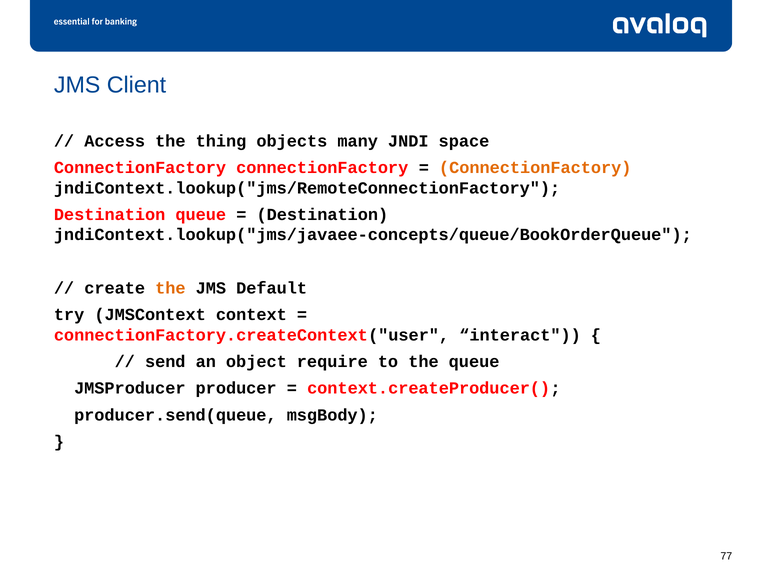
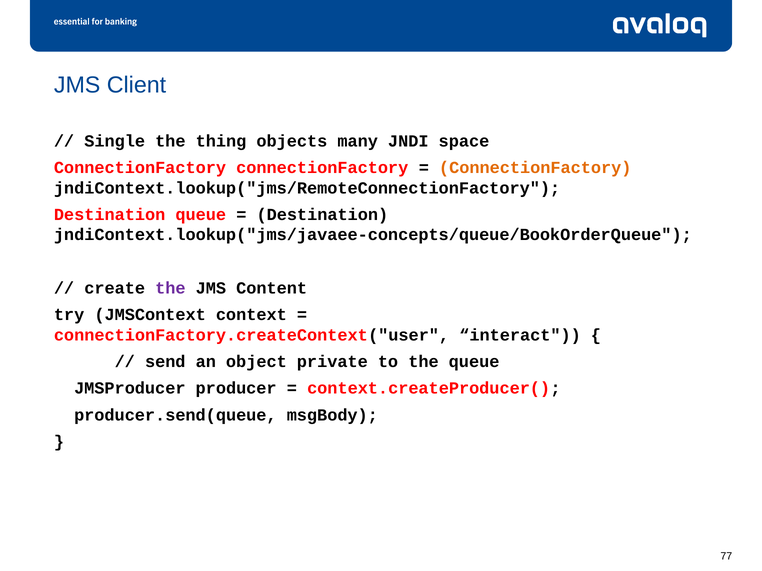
Access: Access -> Single (115, 141)
the colour: orange -> purple (170, 288)
Default: Default -> Content (272, 288)
require: require -> private (332, 362)
